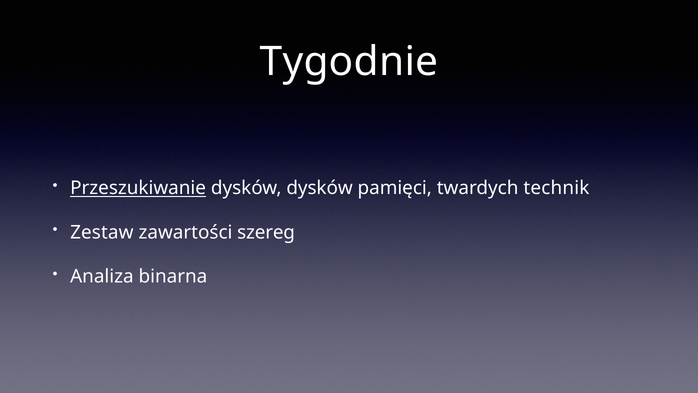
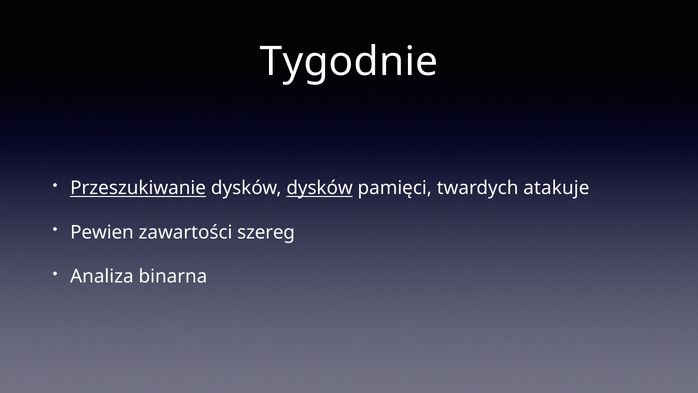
dysków underline: none -> present (320, 188)
technik: technik -> atakuje (556, 188)
Zestaw: Zestaw -> Pewien (102, 232)
